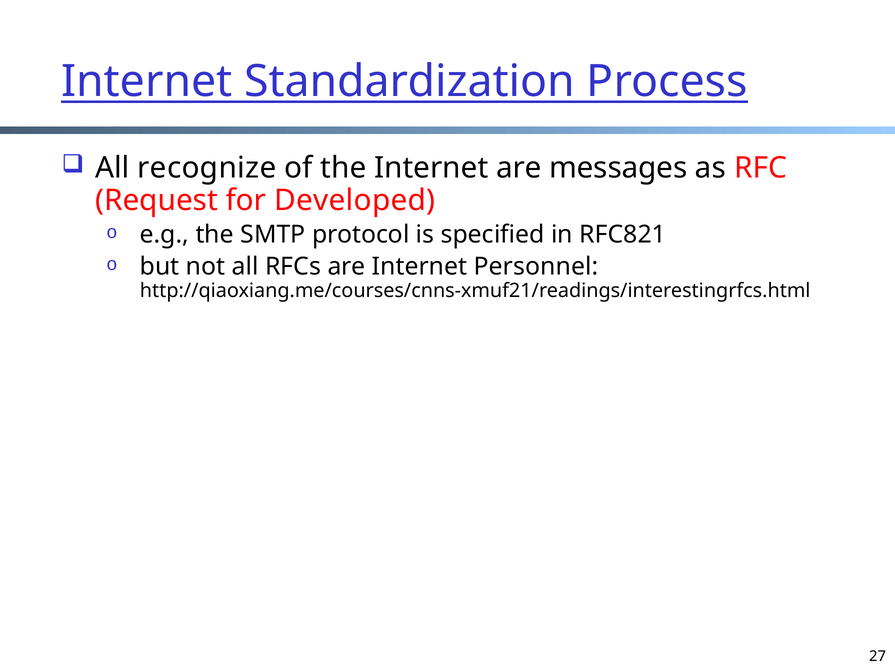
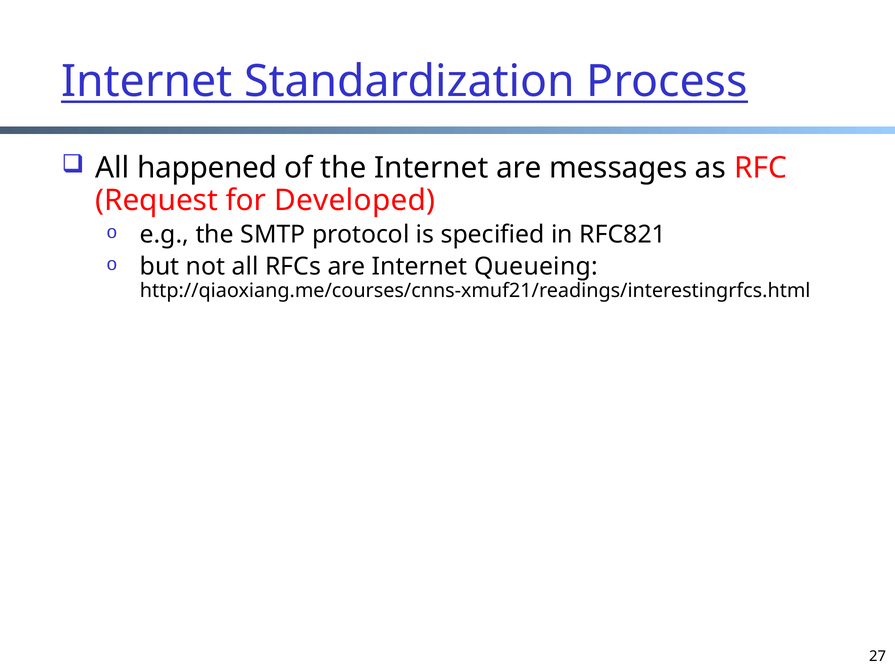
recognize: recognize -> happened (207, 168)
Personnel: Personnel -> Queueing (536, 267)
